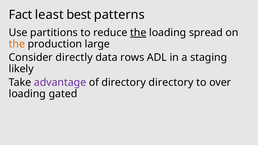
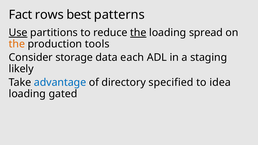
least: least -> rows (49, 15)
Use underline: none -> present (18, 33)
large: large -> tools (97, 44)
directly: directly -> storage (74, 58)
rows: rows -> each (132, 58)
advantage colour: purple -> blue (60, 82)
directory directory: directory -> specified (171, 82)
over: over -> idea (220, 82)
